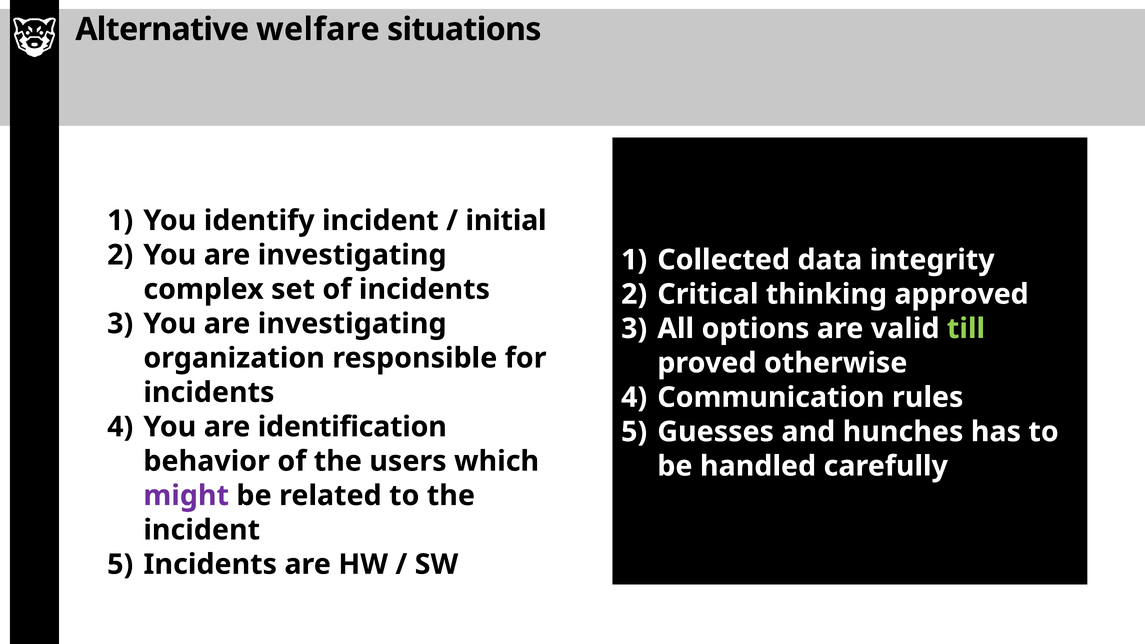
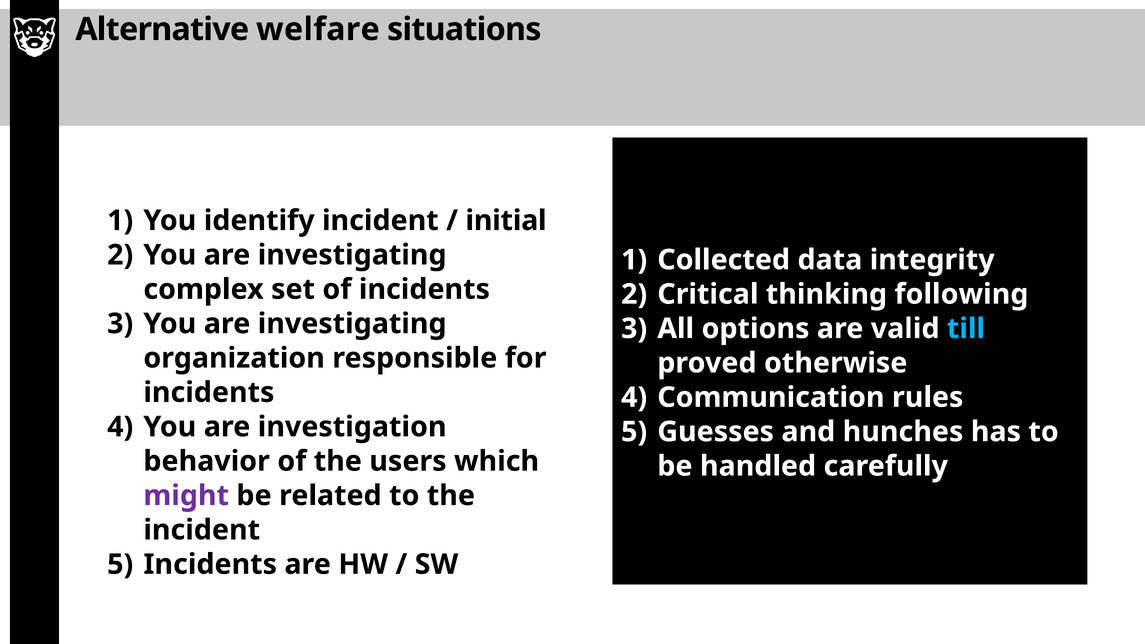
approved: approved -> following (961, 294)
till colour: light green -> light blue (966, 329)
identification: identification -> investigation (352, 427)
